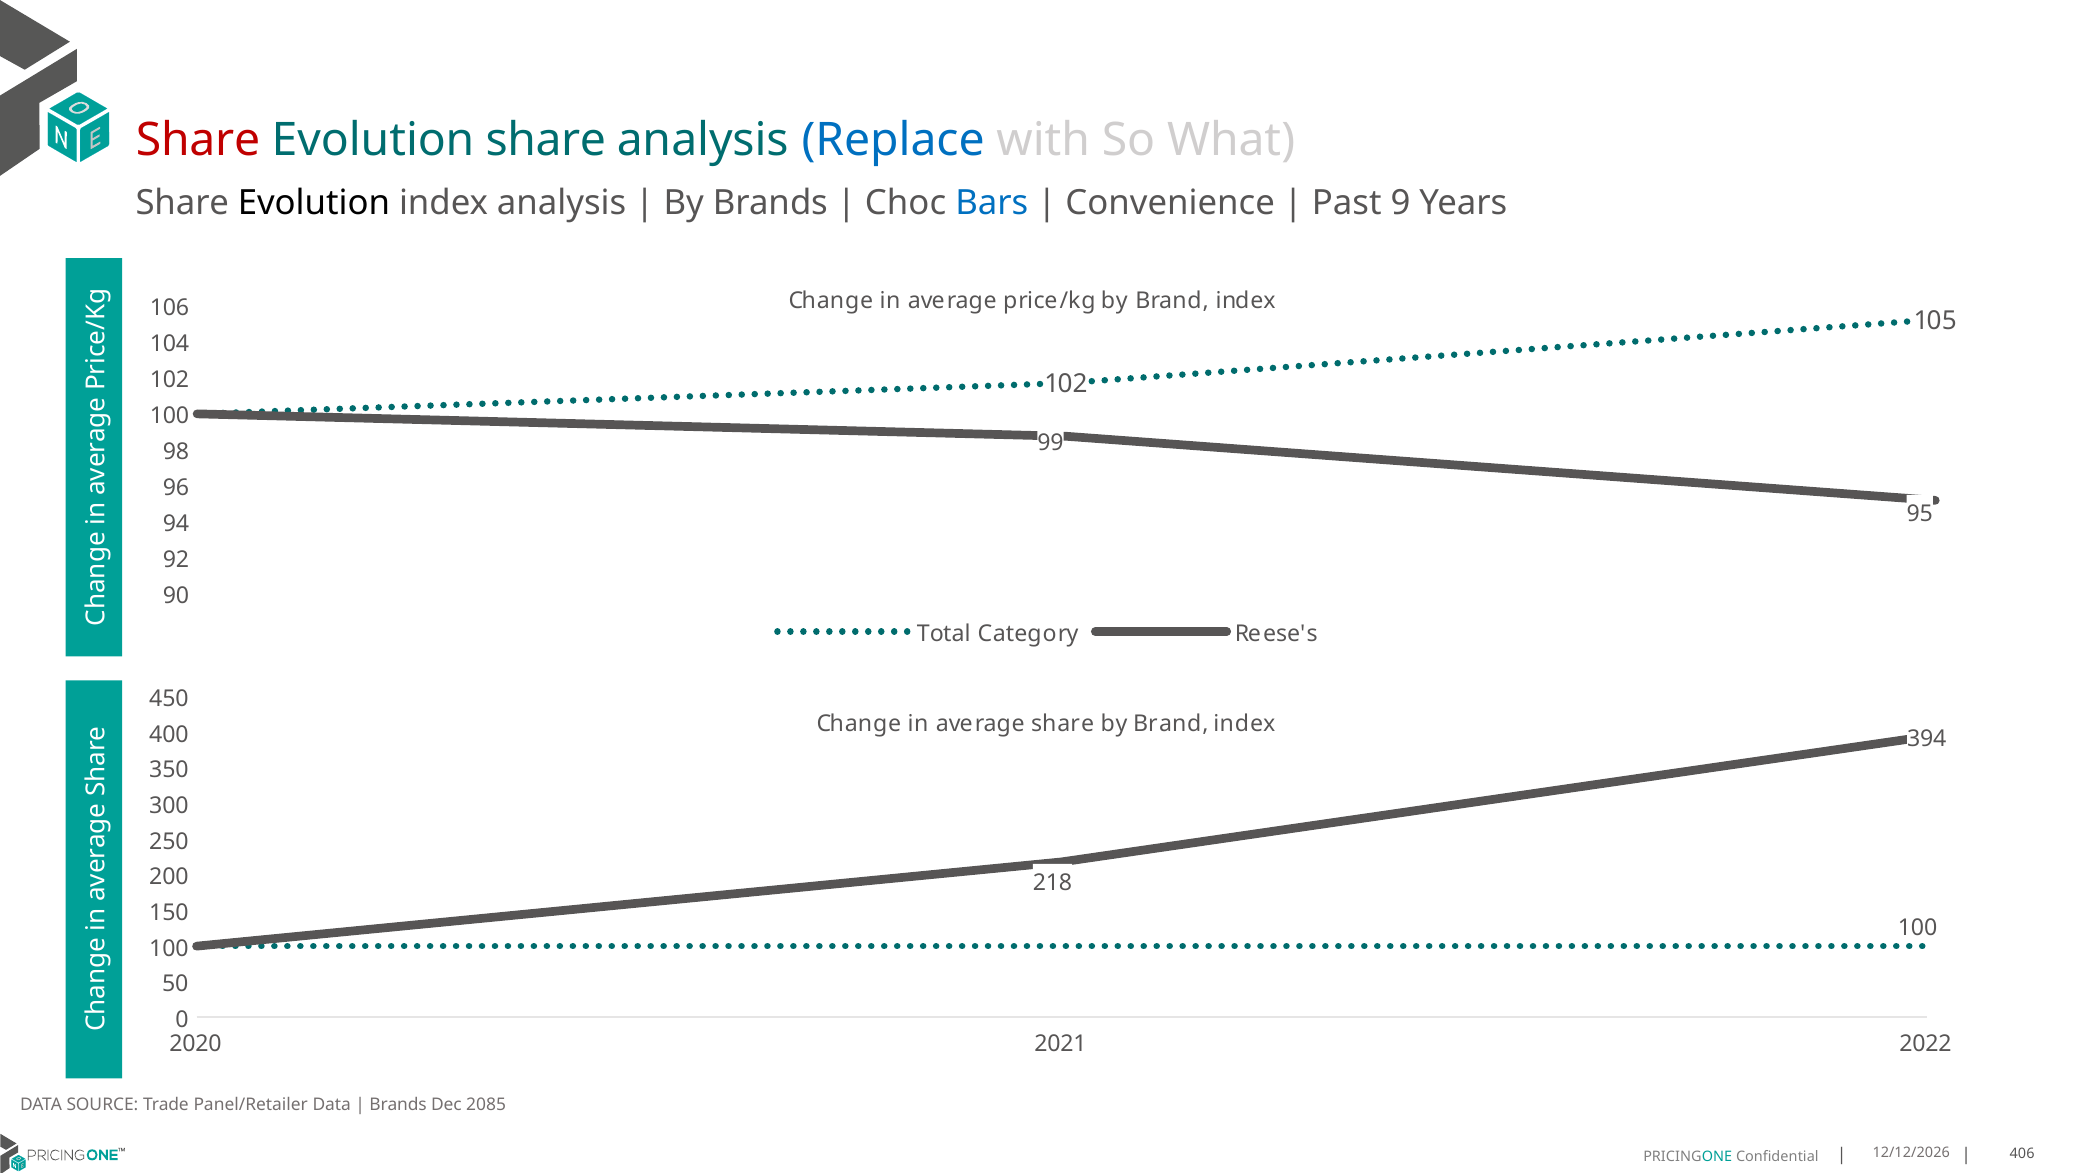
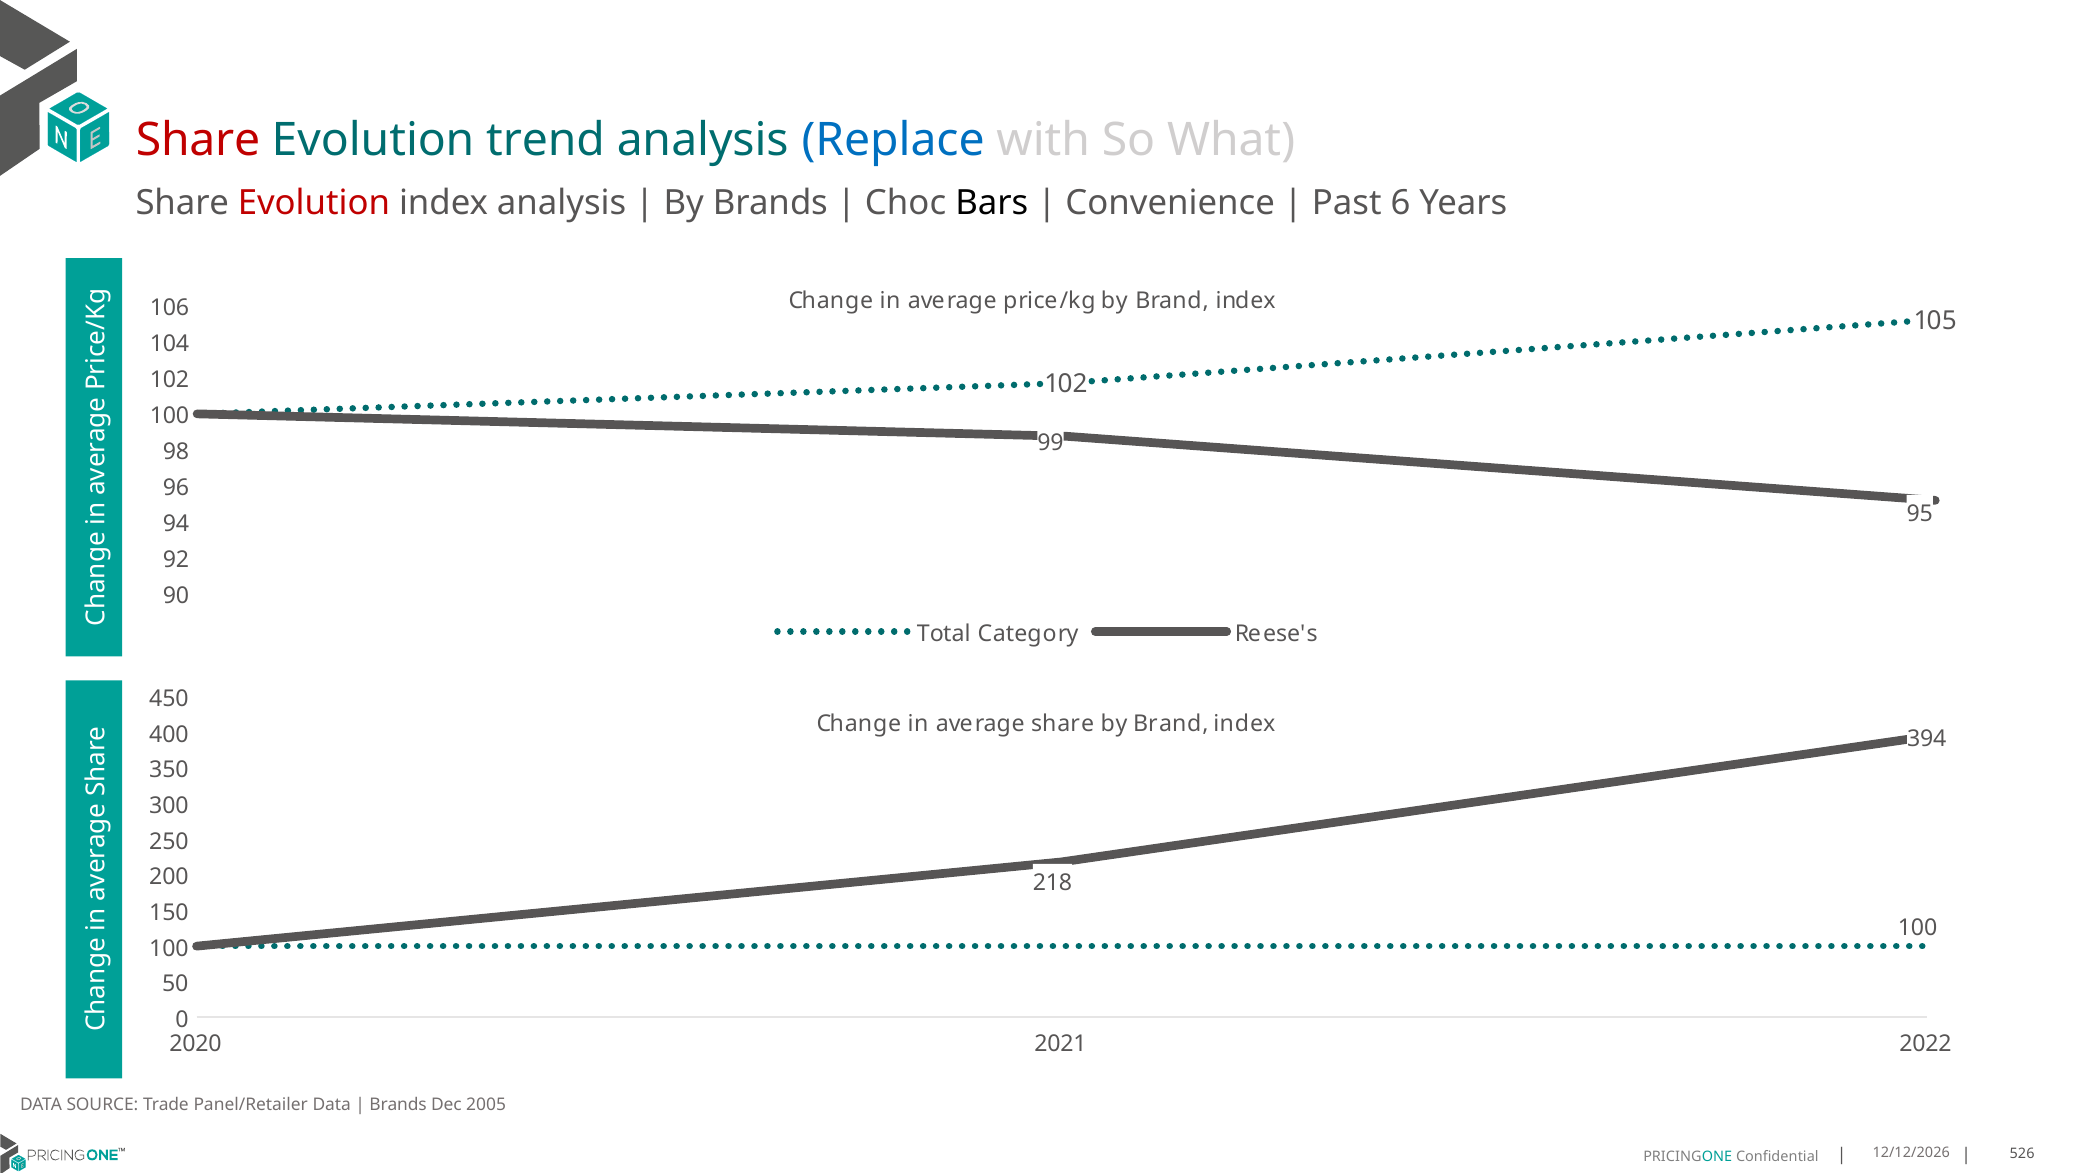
Evolution share: share -> trend (546, 140)
Evolution colour: black -> red (314, 203)
Bars colour: blue -> black (992, 203)
9: 9 -> 6 (1401, 203)
2085: 2085 -> 2005 (486, 1105)
406: 406 -> 526 (2022, 1154)
